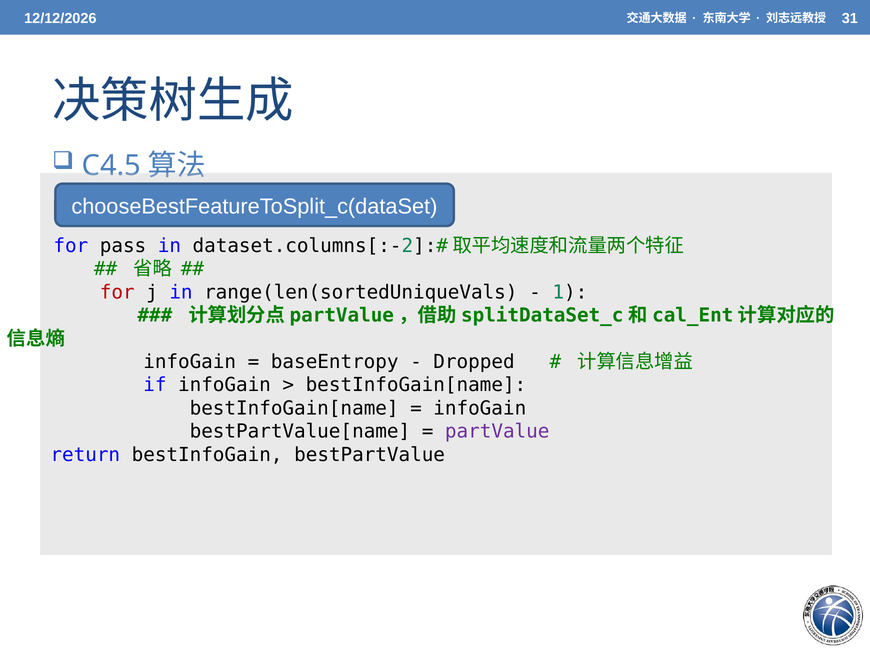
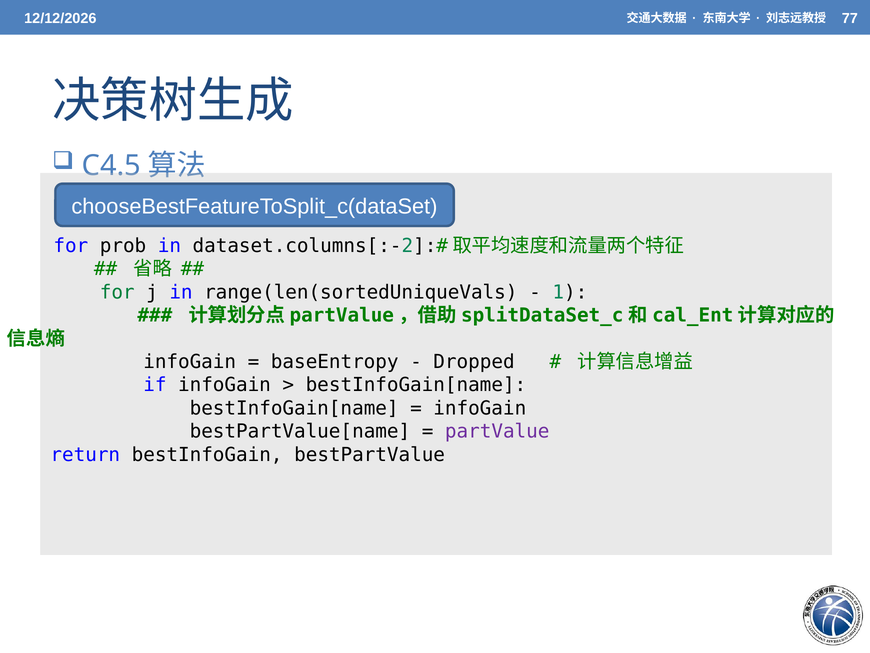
31: 31 -> 77 (850, 18)
pass: pass -> prob (123, 246)
for colour: red -> green (117, 292)
